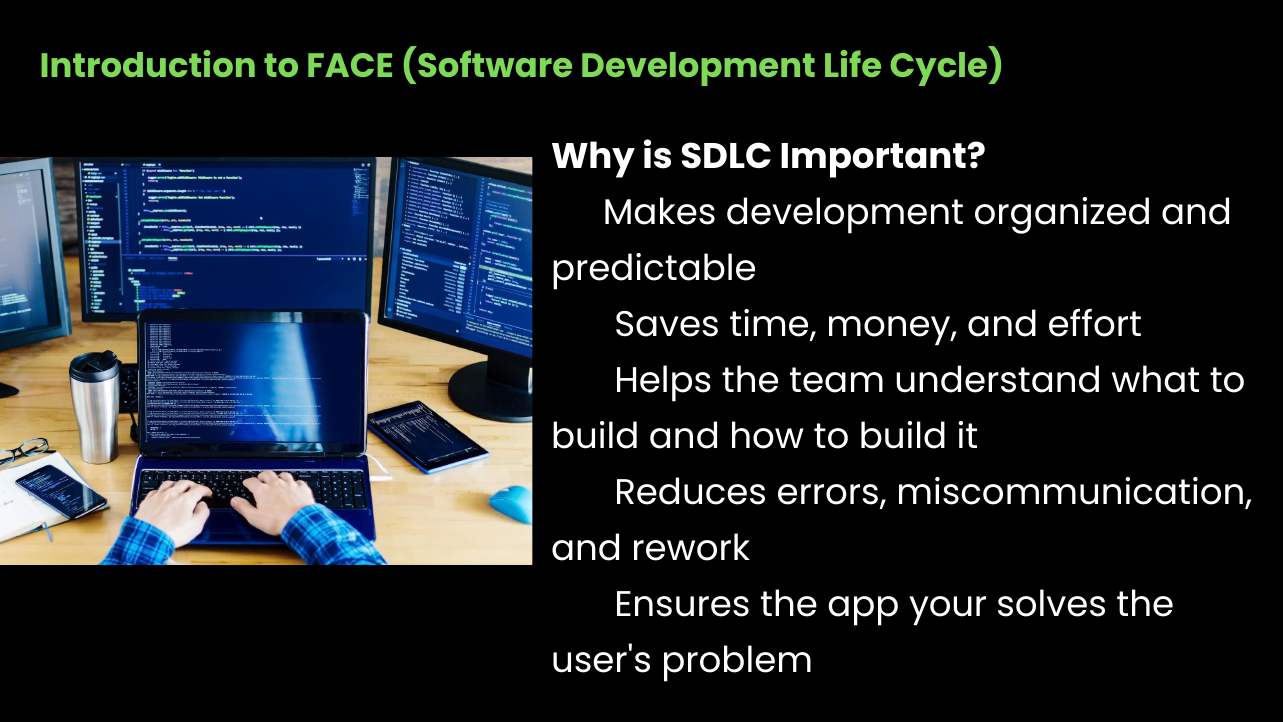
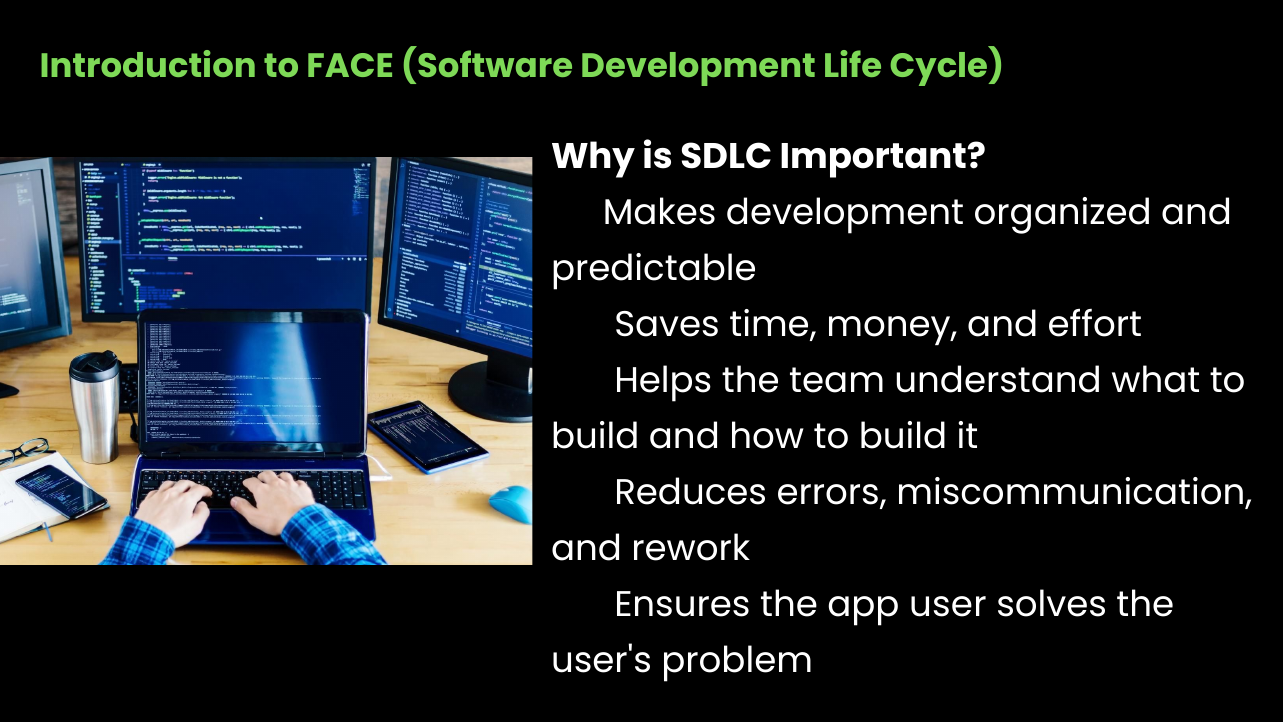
your: your -> user (948, 605)
